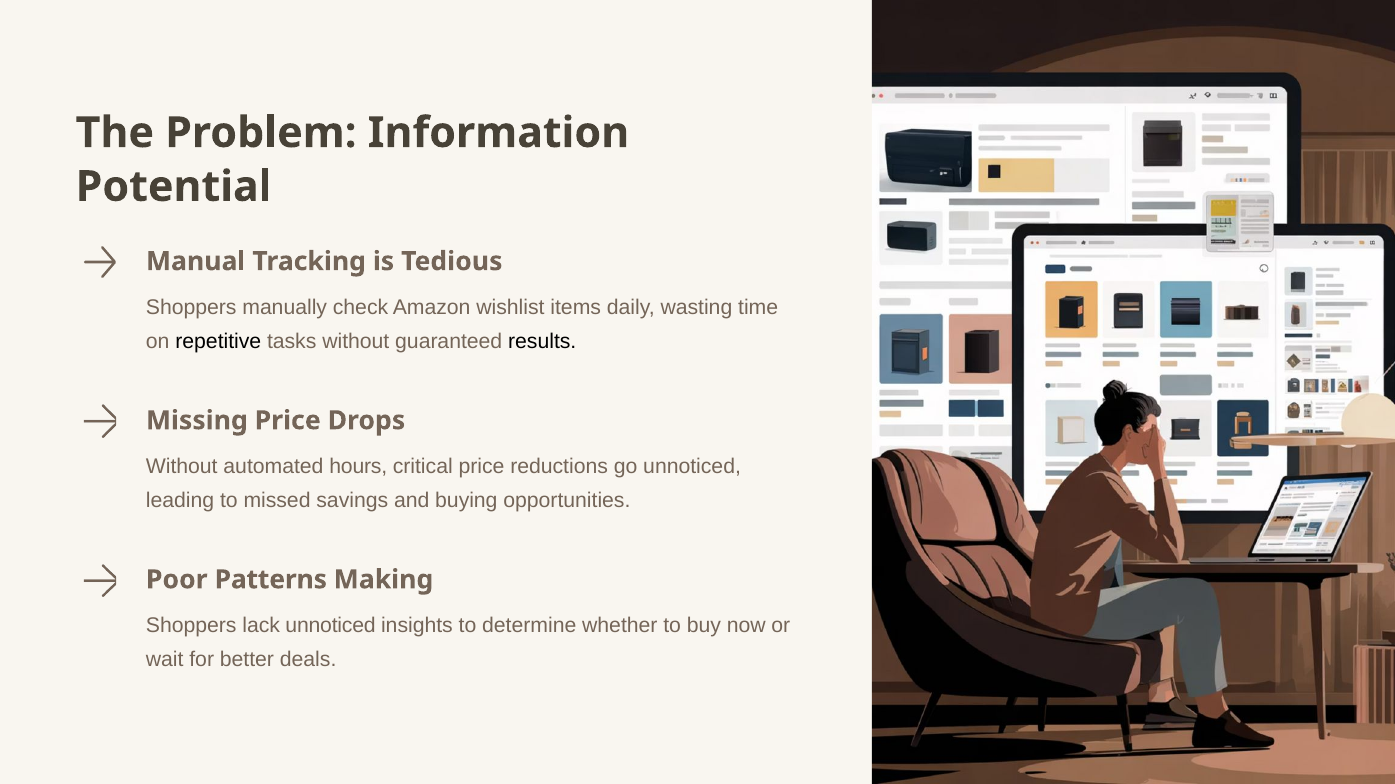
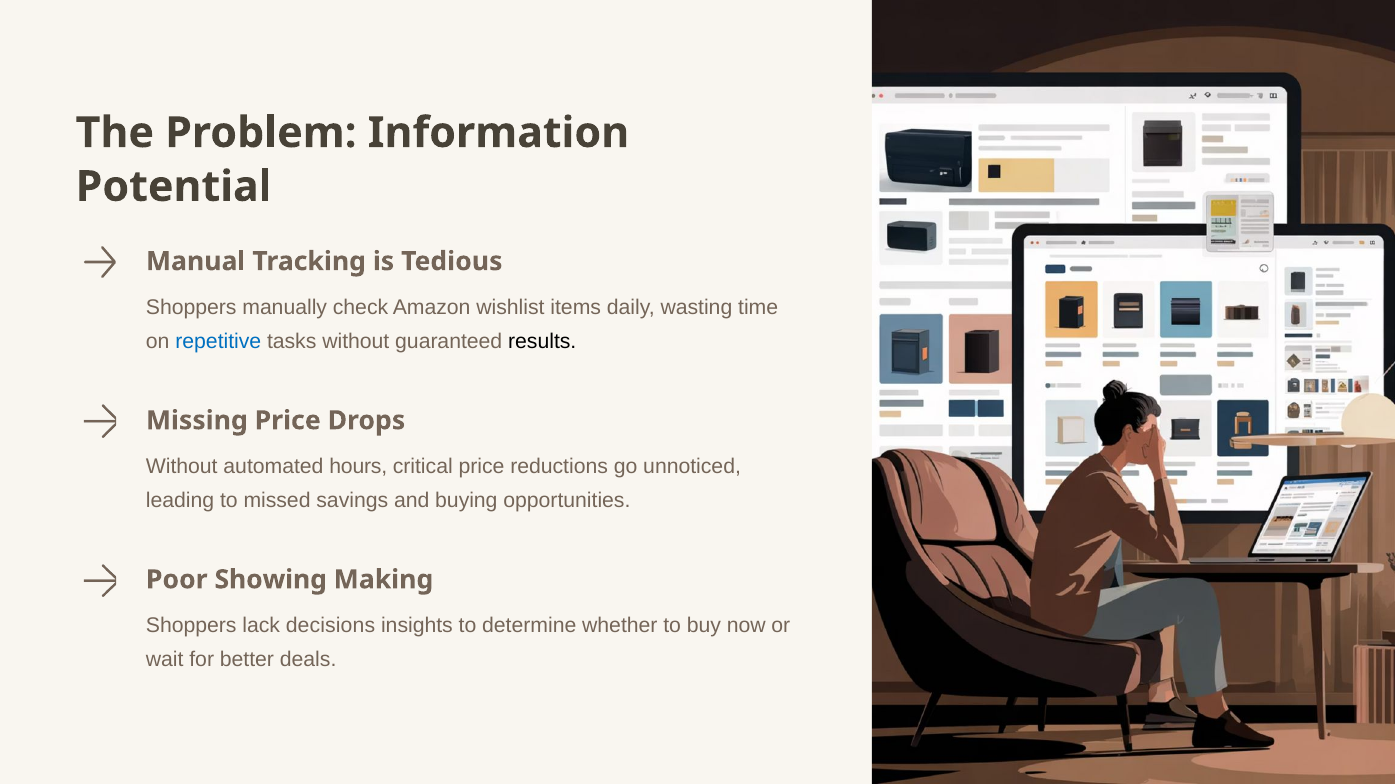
repetitive colour: black -> blue (218, 342)
Patterns: Patterns -> Showing (271, 580)
lack unnoticed: unnoticed -> decisions (330, 626)
